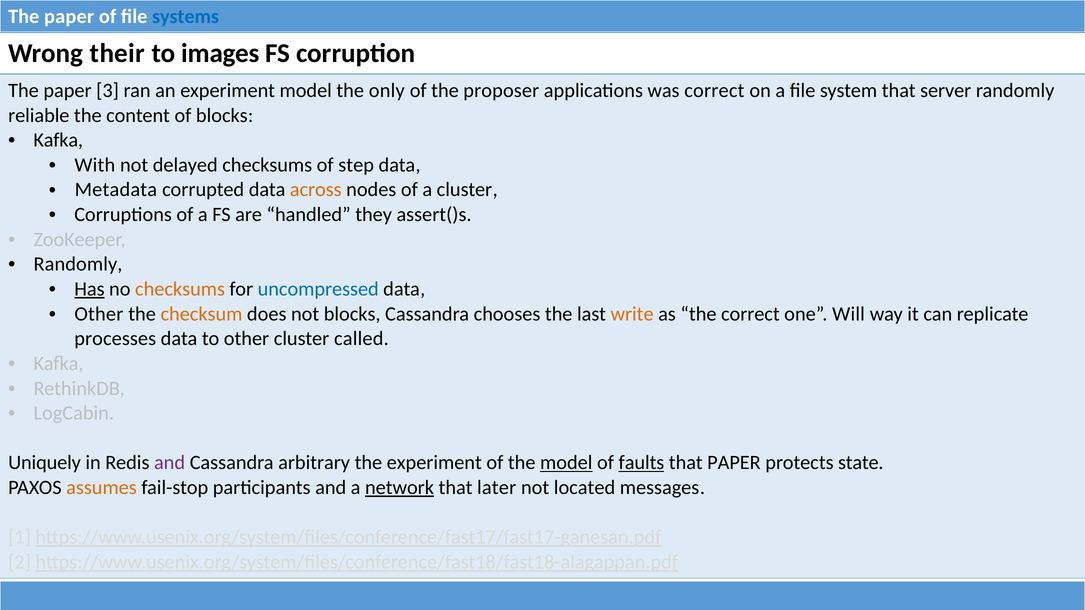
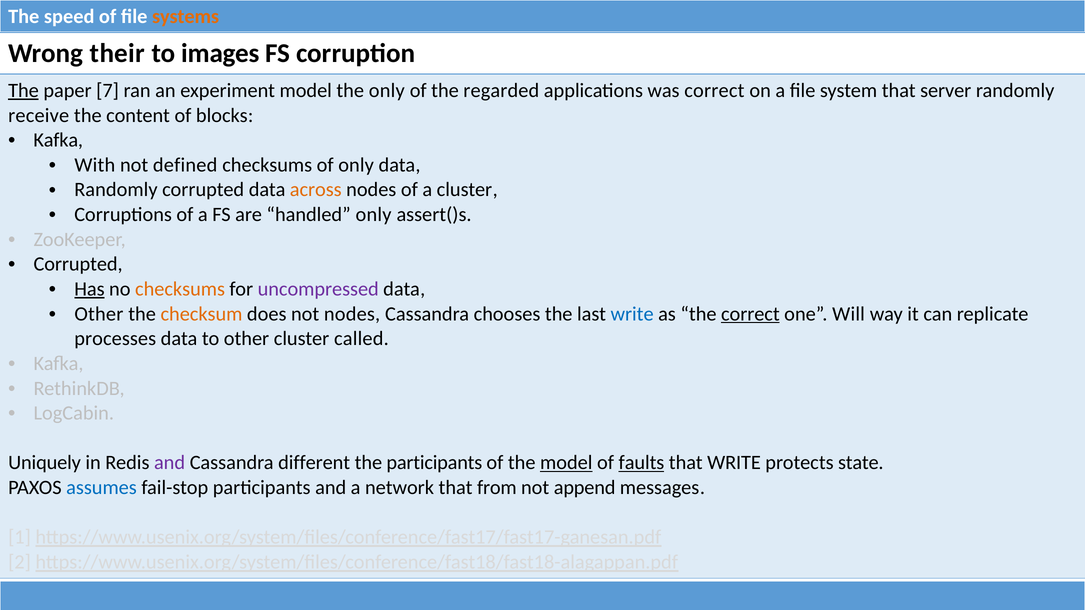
paper: paper -> speed (69, 17)
systems colour: blue -> orange (186, 17)
The underline: none -> present (23, 91)
3: 3 -> 7 (108, 91)
proposer: proposer -> regarded (501, 91)
reliable: reliable -> receive (39, 115)
delayed: delayed -> defined (185, 165)
of step: step -> only (356, 165)
Metadata: Metadata -> Randomly (116, 190)
handled they: they -> only (374, 215)
Randomly: Randomly -> Corrupted (78, 264)
uncompressed colour: blue -> purple (318, 289)
not blocks: blocks -> nodes (352, 314)
write colour: orange -> blue (632, 314)
correct underline: none -> present (750, 314)
arbitrary: arbitrary -> different (314, 463)
the experiment: experiment -> participants (434, 463)
that PAPER: PAPER -> WRITE (734, 463)
assumes colour: orange -> blue (102, 488)
network underline: present -> none (400, 488)
later: later -> from (497, 488)
located: located -> append (585, 488)
